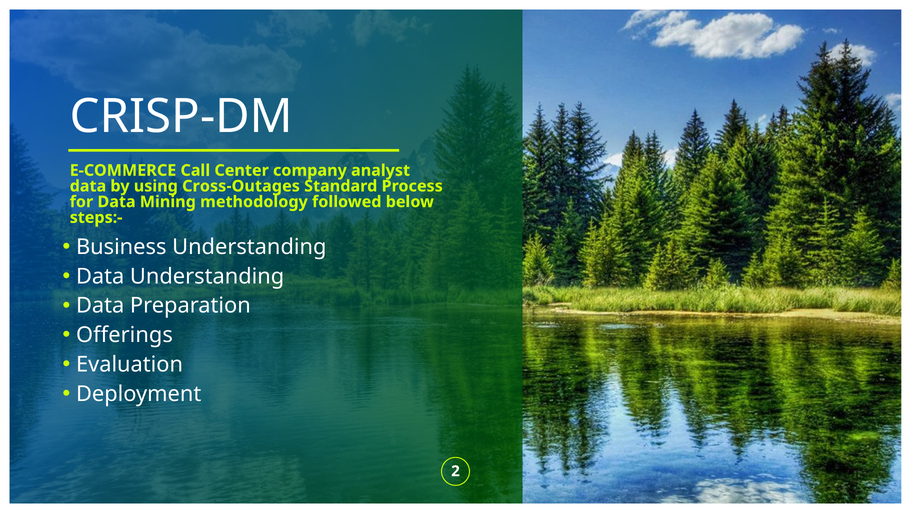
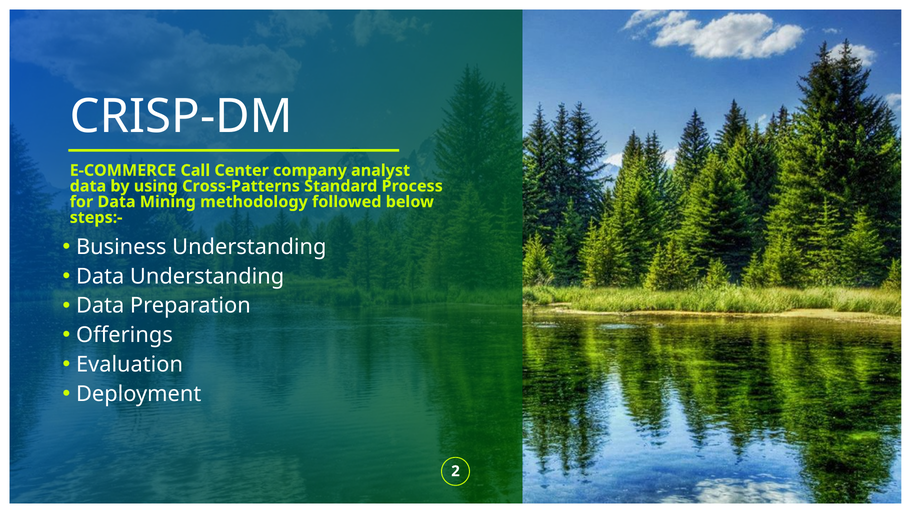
Cross-Outages: Cross-Outages -> Cross-Patterns (241, 186)
